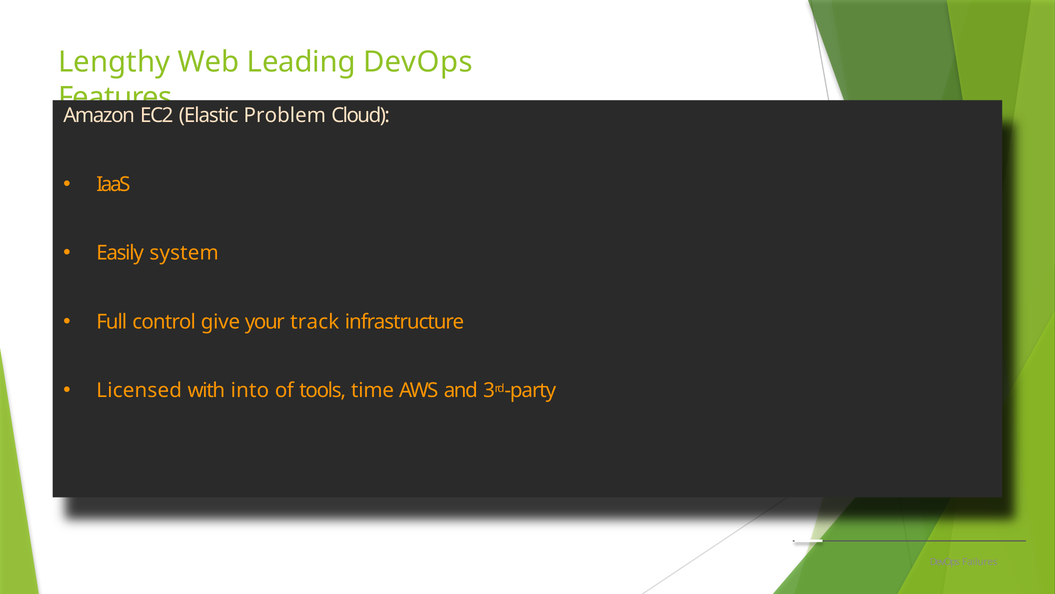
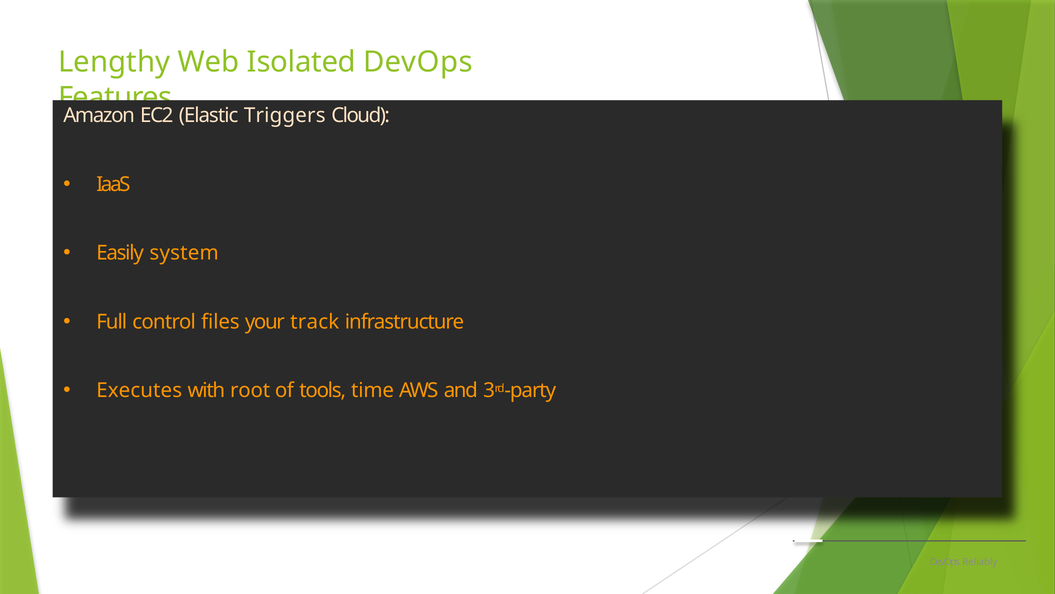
Leading: Leading -> Isolated (301, 62)
Problem: Problem -> Triggers (285, 116)
give: give -> files (220, 322)
Licensed: Licensed -> Executes (139, 390)
into: into -> root (250, 390)
Failures: Failures -> Reliably (980, 562)
